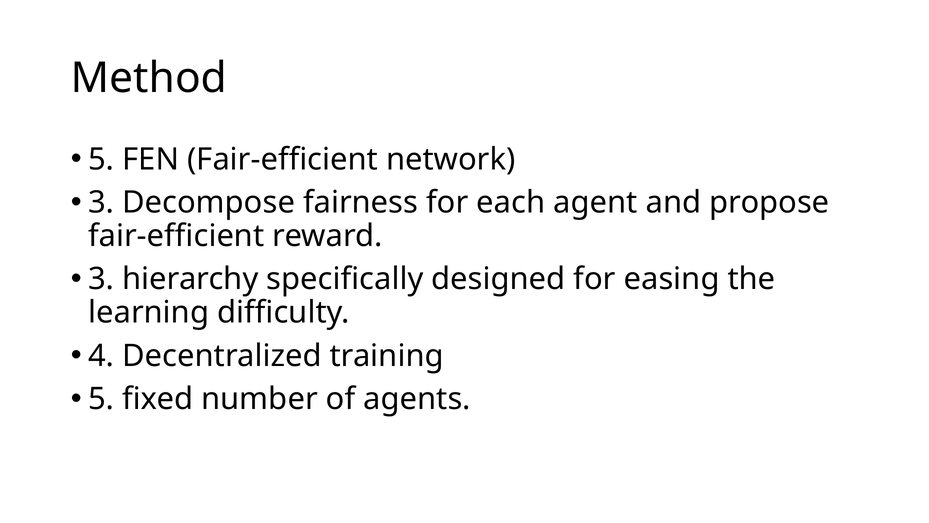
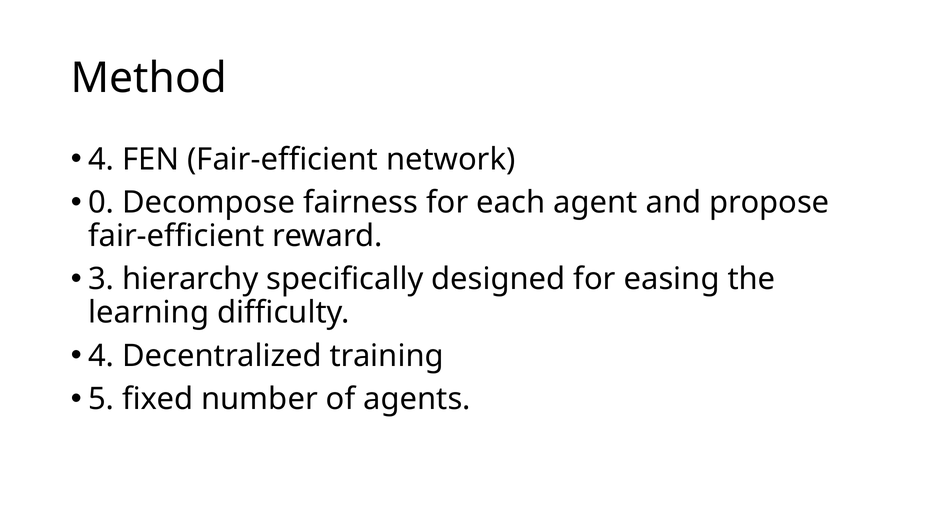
5: 5 -> 4 (101, 159)
3: 3 -> 0 (101, 202)
